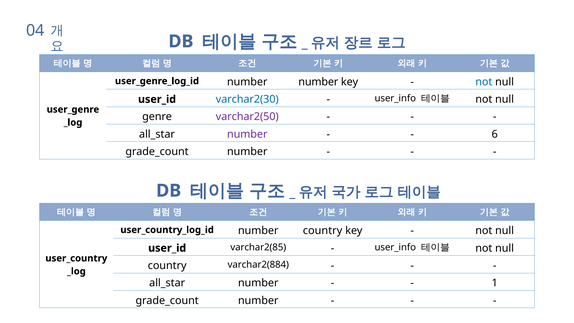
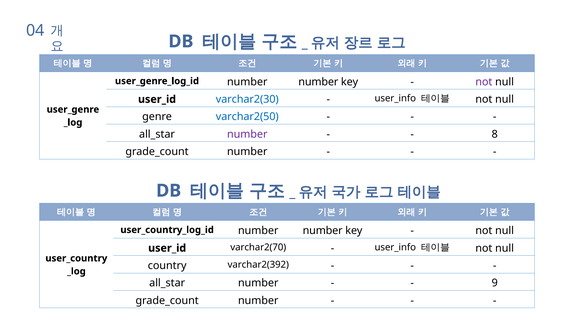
not colour: blue -> purple (484, 82)
varchar2(50 colour: purple -> blue (247, 117)
6: 6 -> 8 (495, 134)
country: country -> number (323, 231)
varchar2(85: varchar2(85 -> varchar2(70 (258, 247)
varchar2(884: varchar2(884 -> varchar2(392 (258, 265)
1: 1 -> 9 (495, 283)
